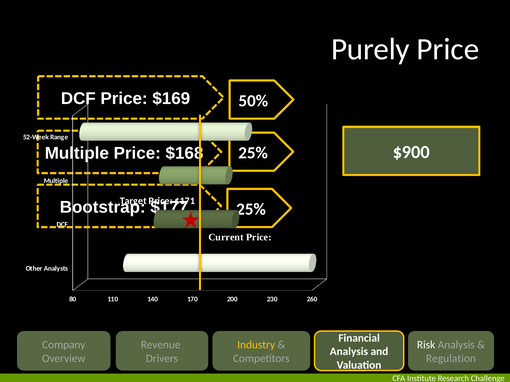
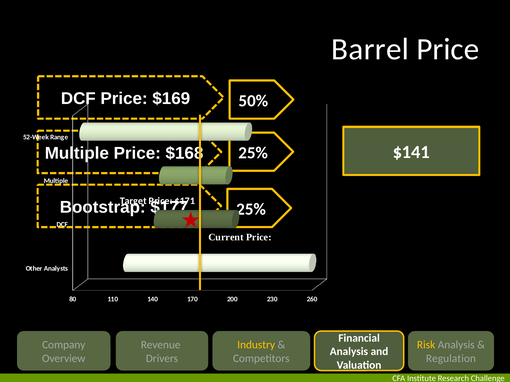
Purely: Purely -> Barrel (370, 49)
$900: $900 -> $141 (411, 152)
Risk colour: white -> yellow (426, 345)
